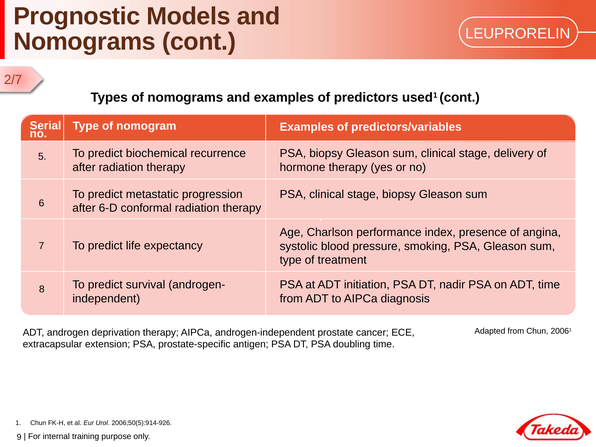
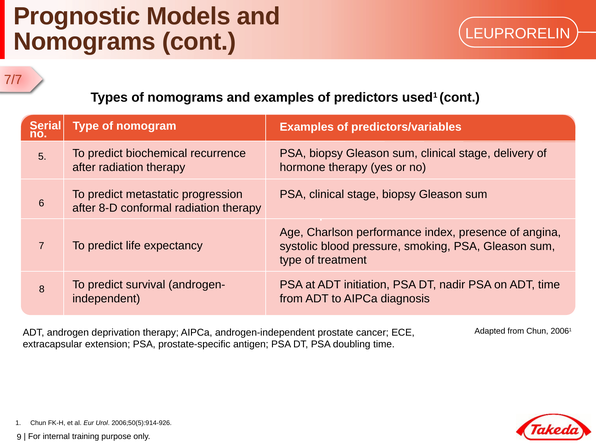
2/7: 2/7 -> 7/7 (13, 80)
6-D: 6-D -> 8-D (108, 208)
